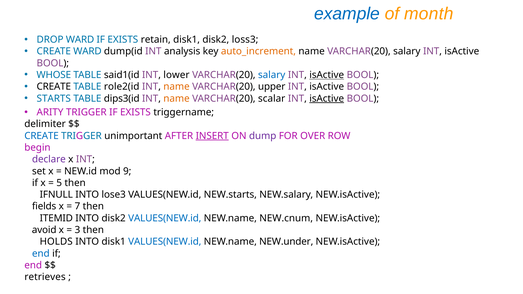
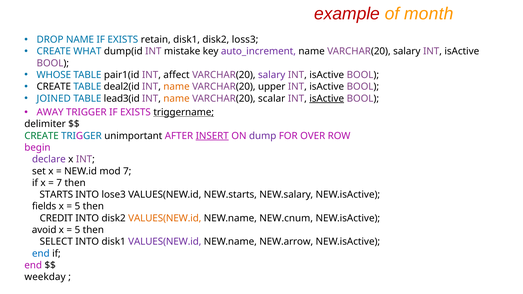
example colour: blue -> red (347, 14)
DROP WARD: WARD -> NAME (80, 40)
CREATE WARD: WARD -> WHAT (87, 51)
analysis: analysis -> mistake (182, 51)
auto_increment colour: orange -> purple (258, 51)
said1(id: said1(id -> pair1(id (122, 75)
lower: lower -> affect (177, 75)
salary colour: blue -> purple (272, 75)
isActive underline: present -> none (327, 75)
role2(id: role2(id -> deal2(id (122, 87)
STARTS: STARTS -> JOINED (54, 99)
dips3(id: dips3(id -> lead3(id (122, 99)
ARITY: ARITY -> AWAY (50, 112)
triggername underline: none -> present (184, 112)
CREATE colour: blue -> green (42, 136)
mod 9: 9 -> 7 (127, 171)
5: 5 -> 7 (59, 183)
IFNULL: IFNULL -> STARTS (56, 195)
7: 7 -> 5 (77, 207)
ITEMID: ITEMID -> CREDIT (56, 218)
VALUES(NEW.id colour: blue -> orange (165, 218)
3: 3 -> 5 (77, 230)
HOLDS: HOLDS -> SELECT (56, 242)
VALUES(NEW.id colour: blue -> purple (165, 242)
NEW.under: NEW.under -> NEW.arrow (286, 242)
retrieves: retrieves -> weekday (45, 277)
